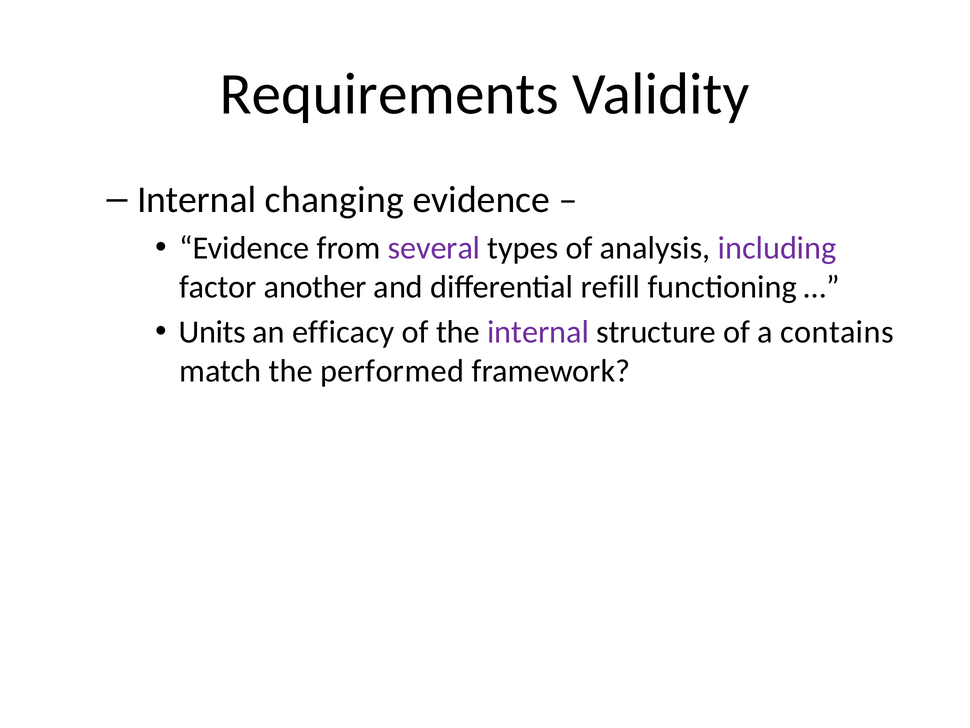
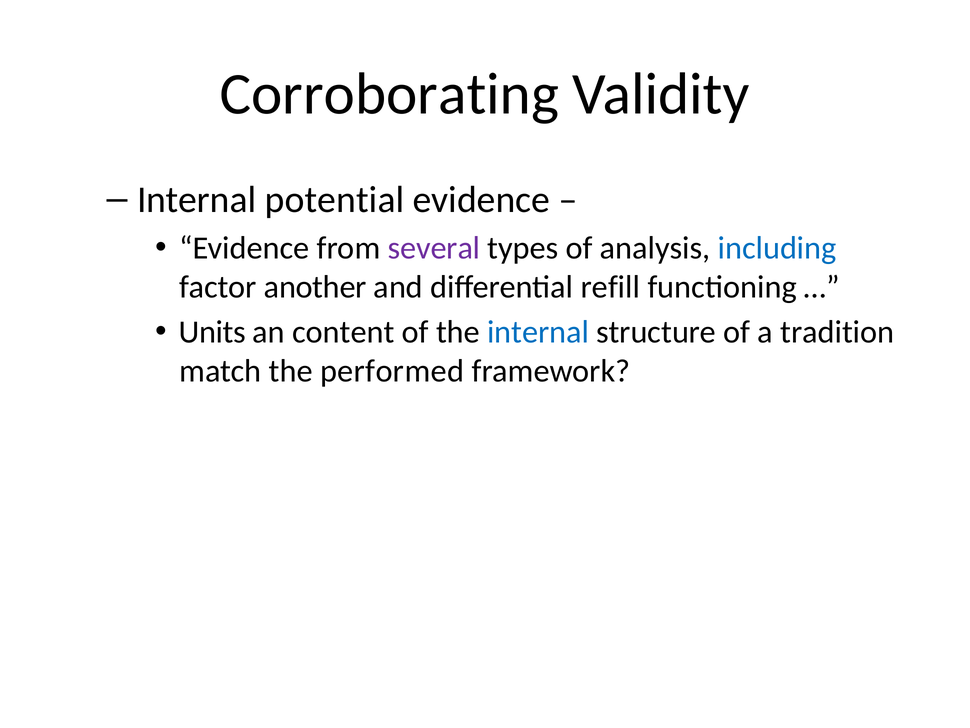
Requirements: Requirements -> Corroborating (389, 94)
changing: changing -> potential (335, 200)
including colour: purple -> blue (777, 248)
efficacy: efficacy -> content (343, 332)
internal colour: purple -> blue (538, 332)
contains: contains -> tradition (837, 332)
